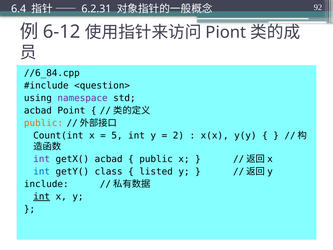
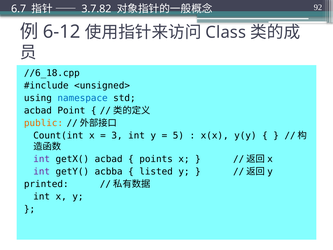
6.4: 6.4 -> 6.7 (19, 9)
6.2.31: 6.2.31 -> 3.7.82 (96, 9)
Piont: Piont -> Class (226, 32)
//6_84.cpp: //6_84.cpp -> //6_18.cpp (52, 73)
<question>: <question> -> <unsigned> (102, 85)
namespace colour: purple -> blue (83, 98)
5: 5 -> 3 (117, 135)
2: 2 -> 5 (178, 135)
public: public -> points (156, 159)
int colour: blue -> purple (42, 171)
class: class -> acbba (109, 171)
include: include -> printed (46, 184)
int underline: present -> none (42, 196)
